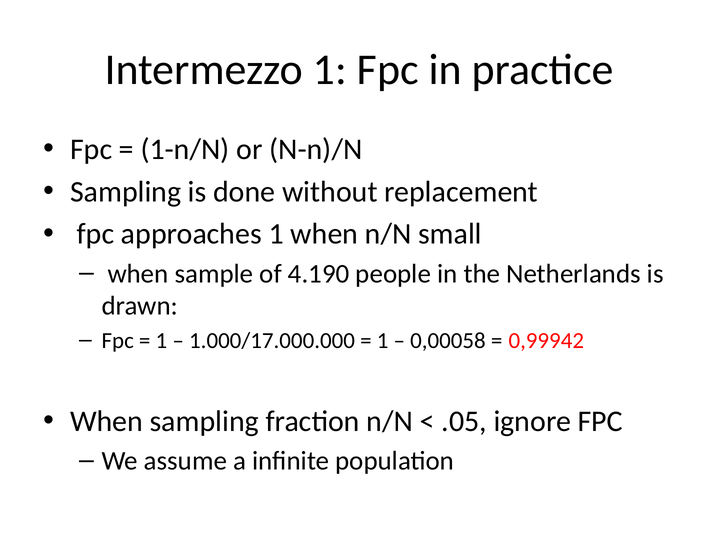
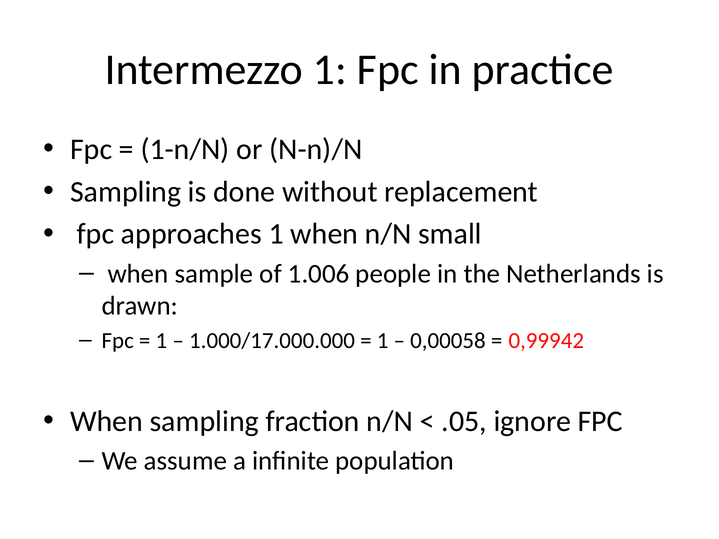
4.190: 4.190 -> 1.006 (319, 274)
